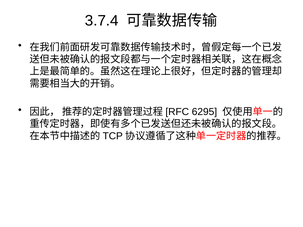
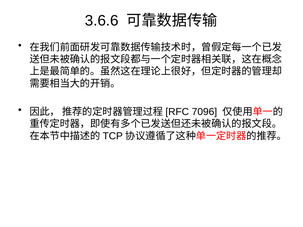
3.7.4: 3.7.4 -> 3.6.6 (102, 21)
6295: 6295 -> 7096 (204, 112)
